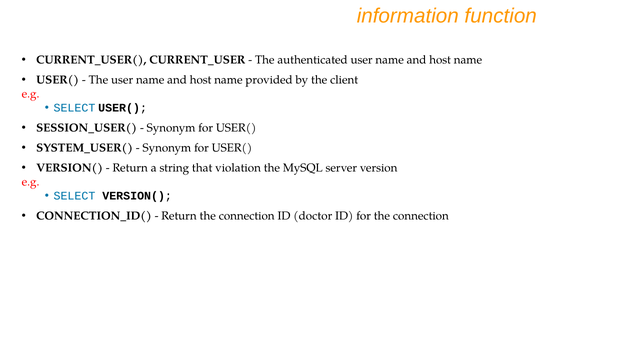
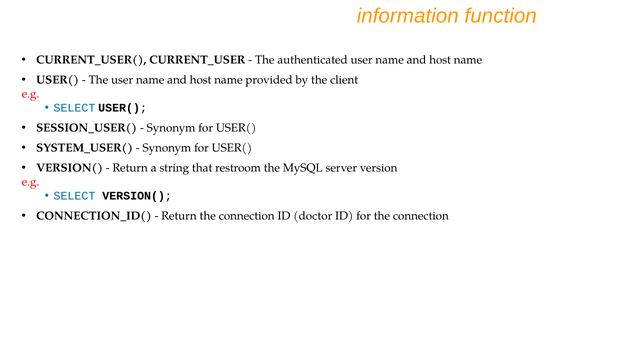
violation: violation -> restroom (238, 168)
